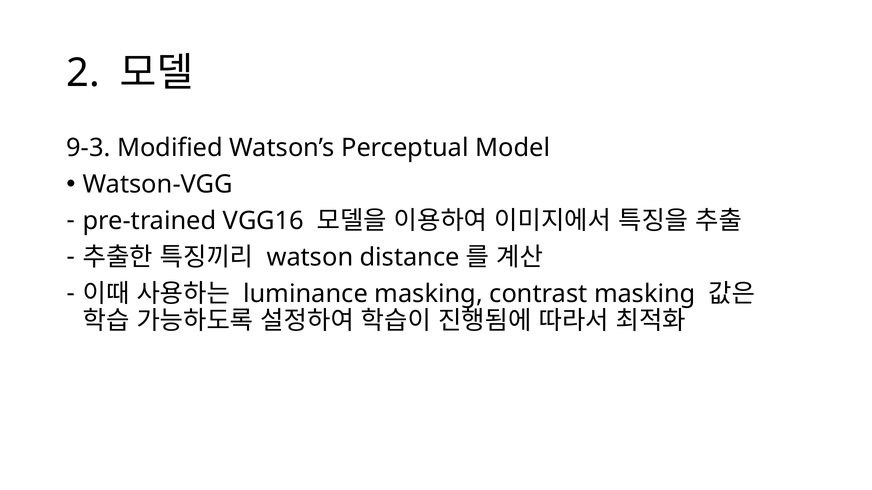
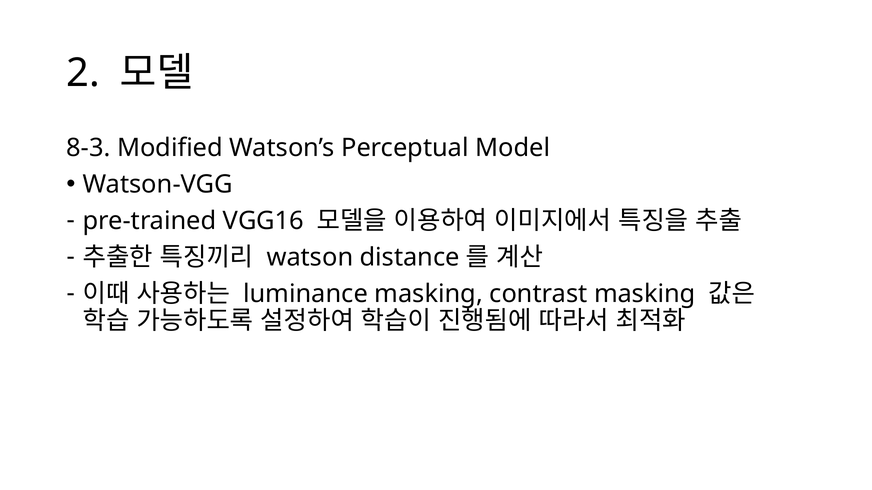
9-3: 9-3 -> 8-3 (88, 148)
